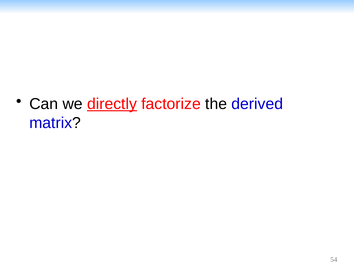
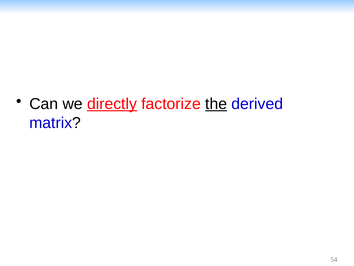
the underline: none -> present (216, 104)
